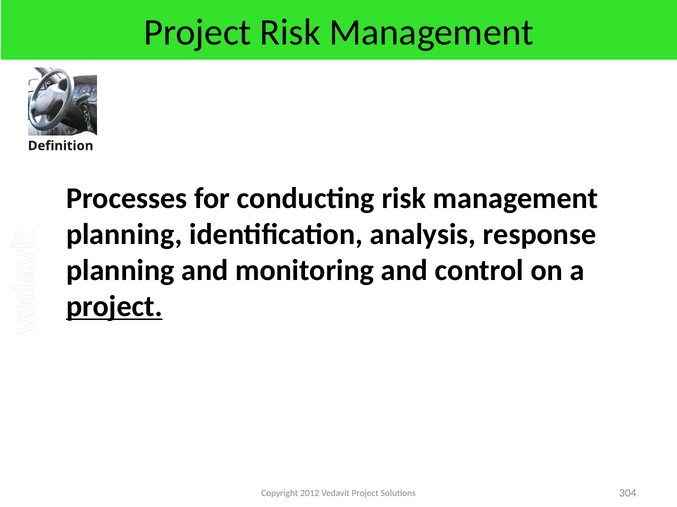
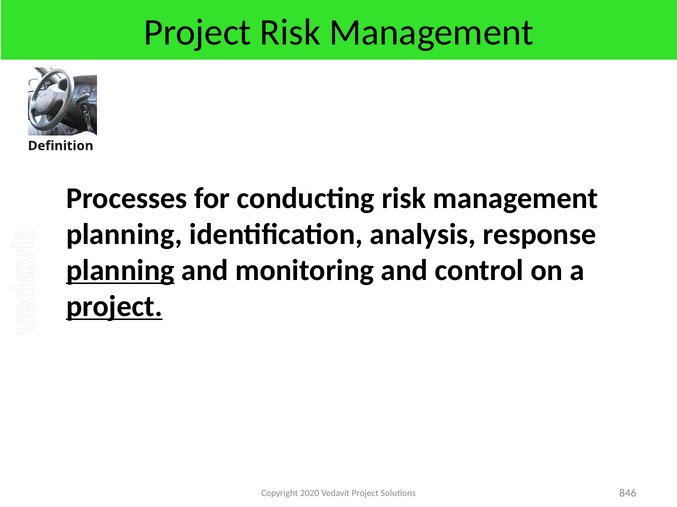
planning underline: none -> present (120, 271)
2012: 2012 -> 2020 (310, 494)
304: 304 -> 846 (628, 494)
